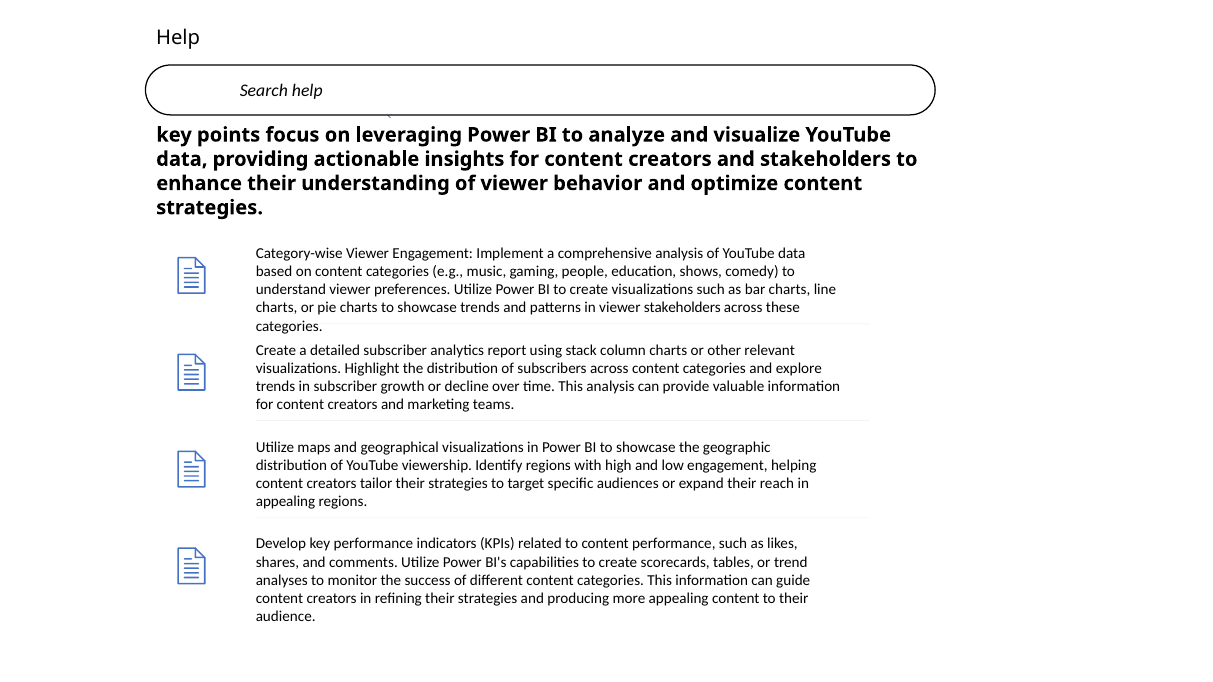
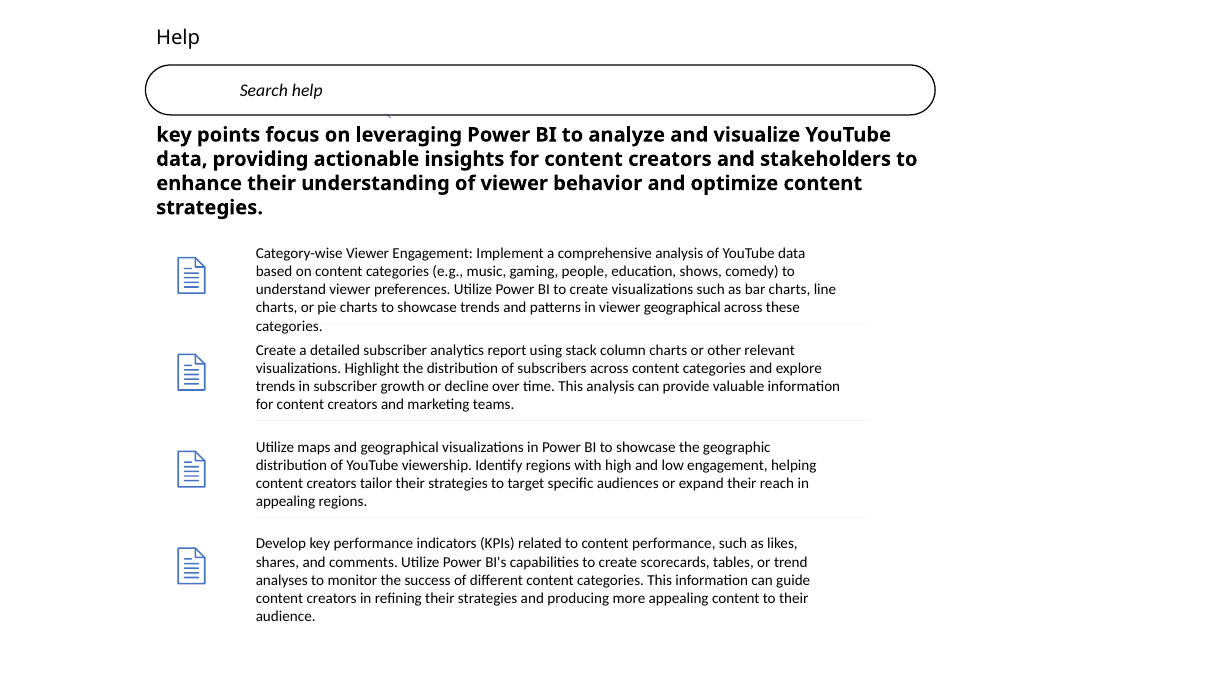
viewer stakeholders: stakeholders -> geographical (682, 308)
